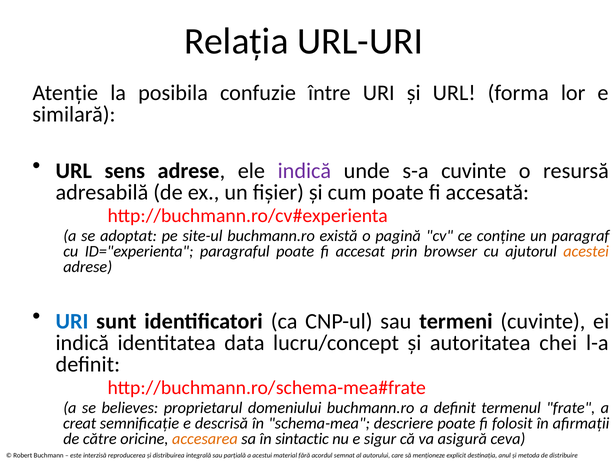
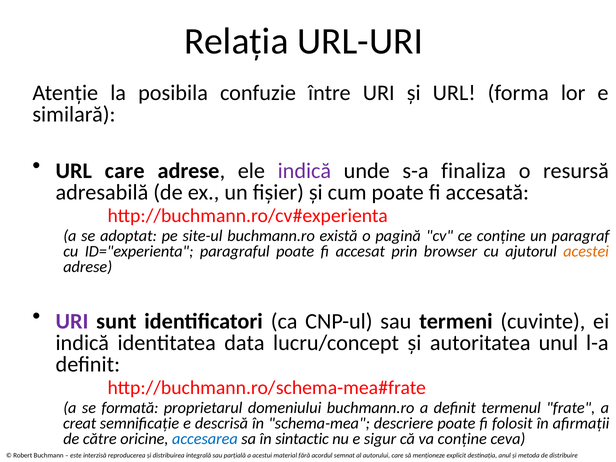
URL sens: sens -> care (125, 171)
s-a cuvinte: cuvinte -> finaliza (474, 171)
URI colour: blue -> purple (72, 322)
chei: chei -> unul (558, 343)
believes: believes -> formată (130, 408)
accesarea colour: orange -> blue (205, 439)
va asigură: asigură -> conţine (462, 439)
